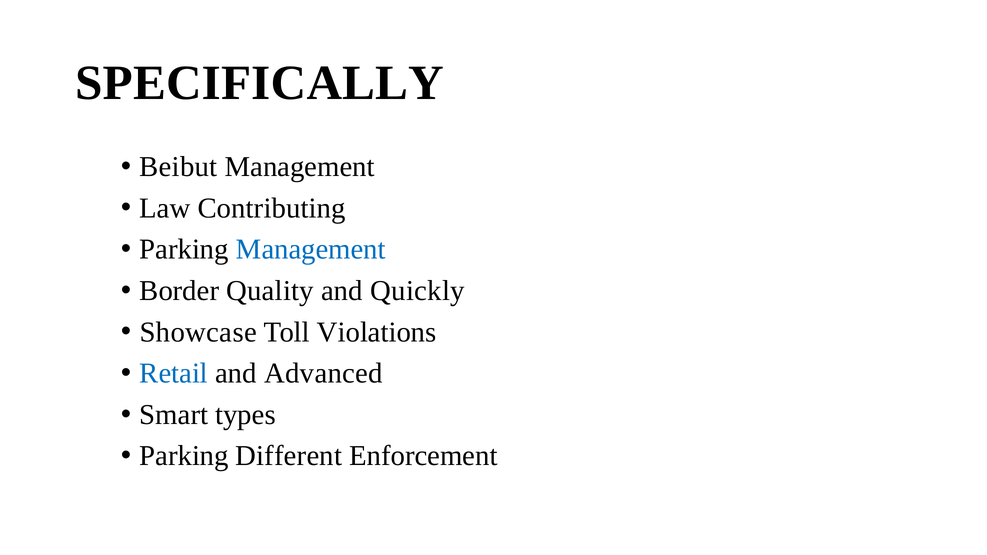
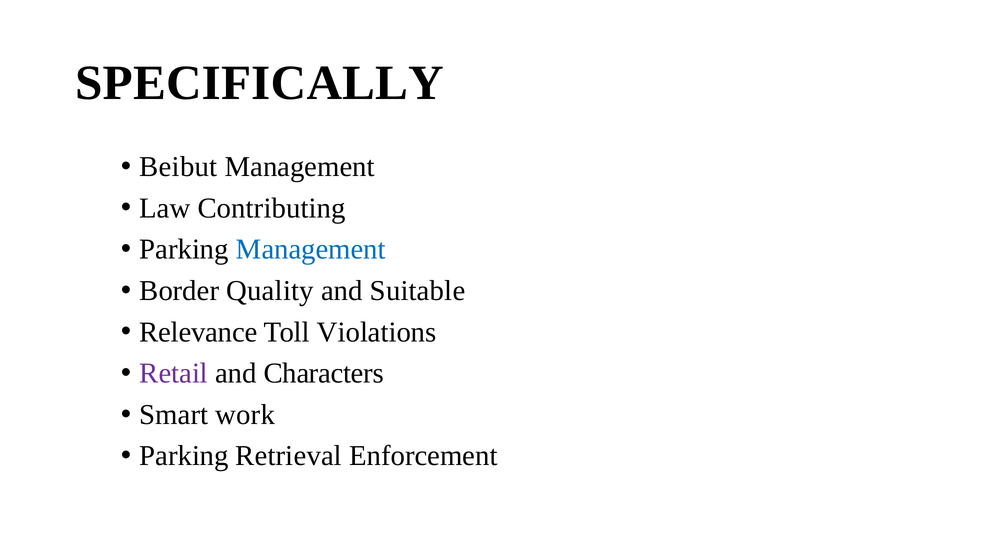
Quickly: Quickly -> Suitable (418, 291)
Showcase: Showcase -> Relevance (198, 332)
Retail colour: blue -> purple (174, 373)
Advanced: Advanced -> Characters (324, 373)
types: types -> work (245, 415)
Different: Different -> Retrieval (289, 456)
